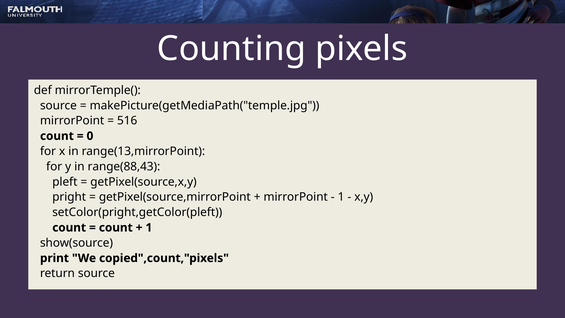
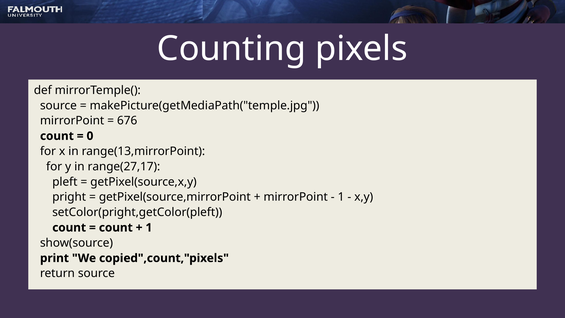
516: 516 -> 676 (127, 121)
range(88,43: range(88,43 -> range(27,17 (124, 166)
